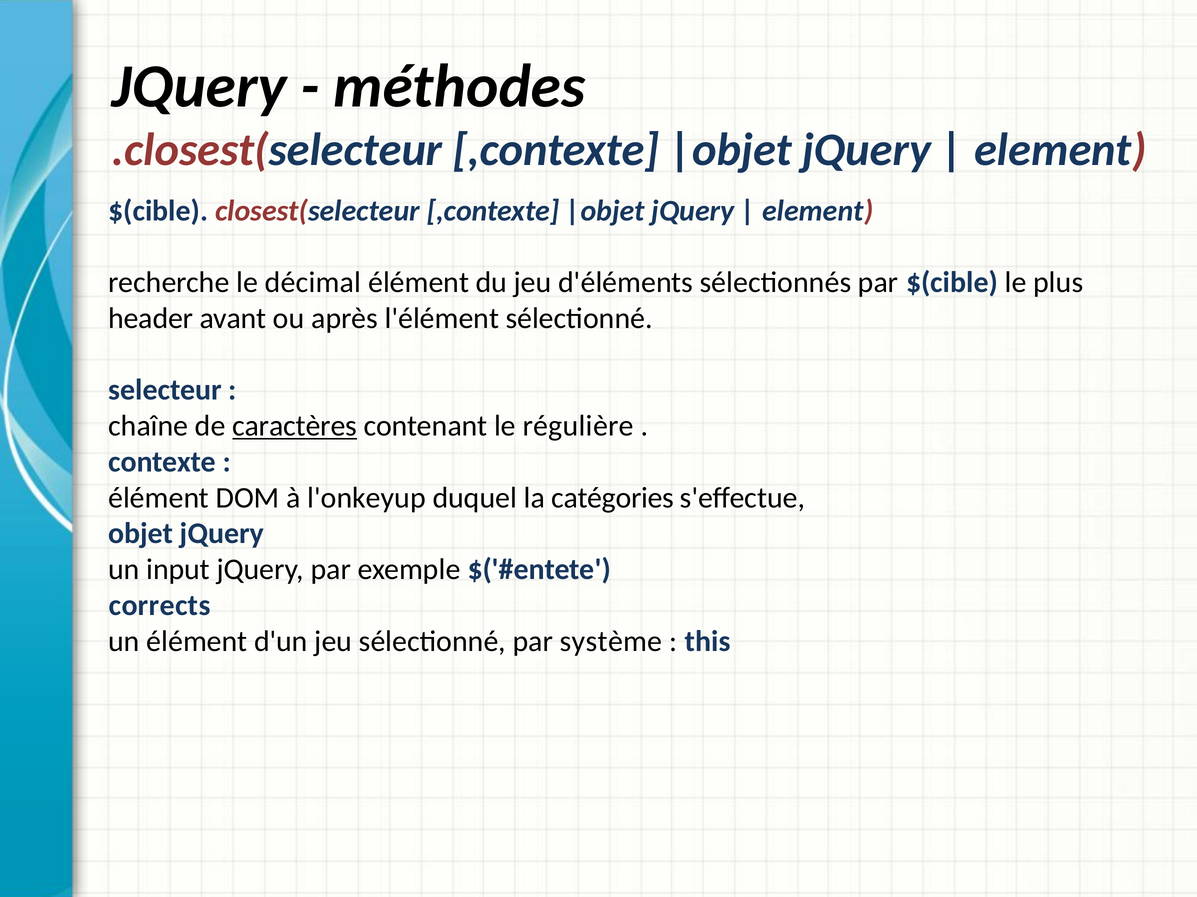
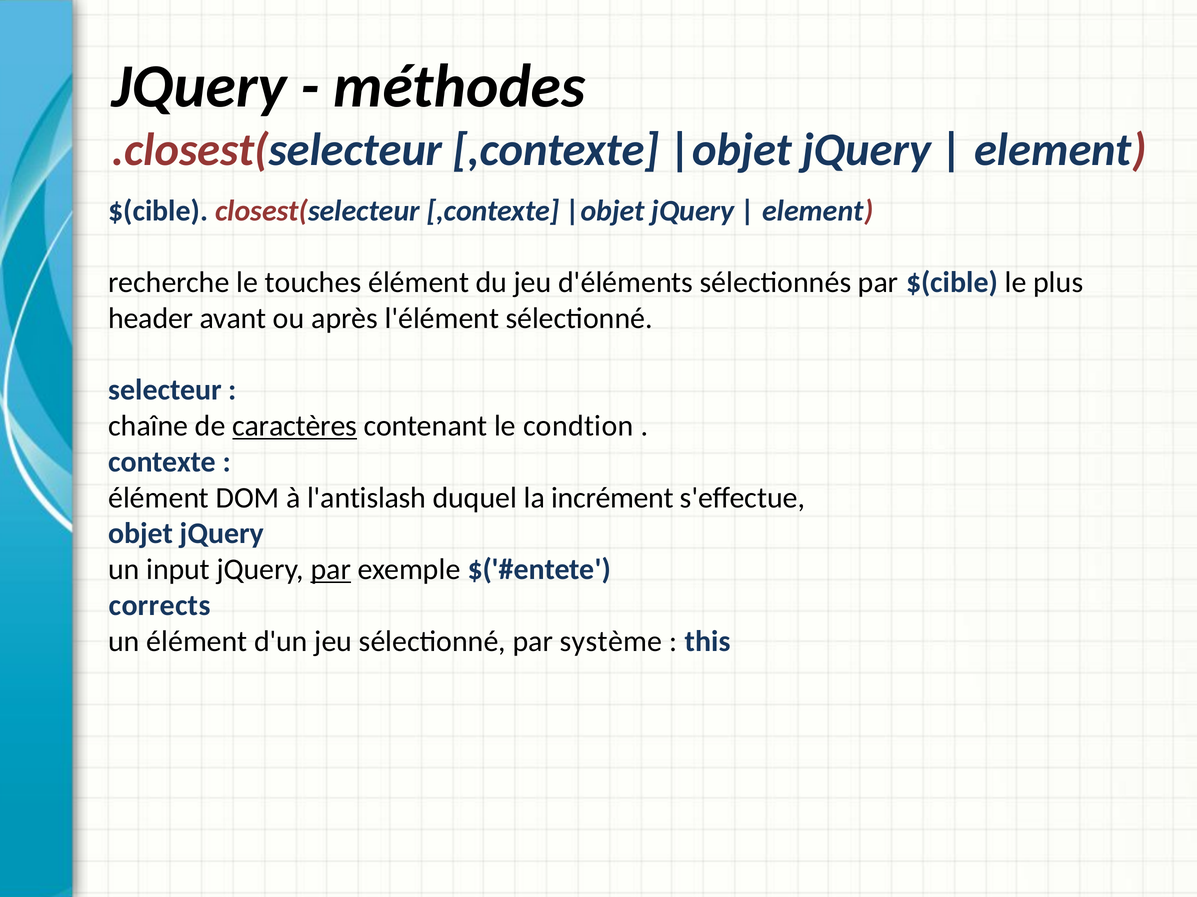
décimal: décimal -> touches (313, 283)
régulière: régulière -> condtion (578, 426)
l'onkeyup: l'onkeyup -> l'antislash (367, 498)
catégories: catégories -> incrément (613, 498)
par underline: none -> present (331, 570)
